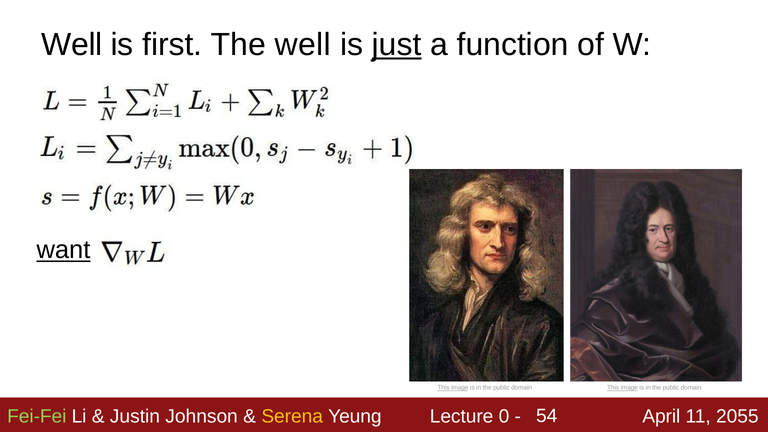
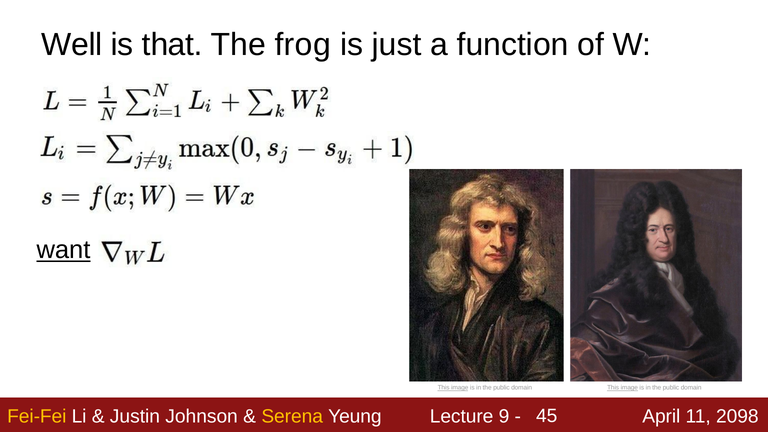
first: first -> that (172, 45)
The well: well -> frog (303, 45)
just underline: present -> none (397, 45)
Fei-Fei colour: light green -> yellow (37, 416)
0: 0 -> 9 (504, 416)
54: 54 -> 45 (547, 416)
2055: 2055 -> 2098 (737, 416)
